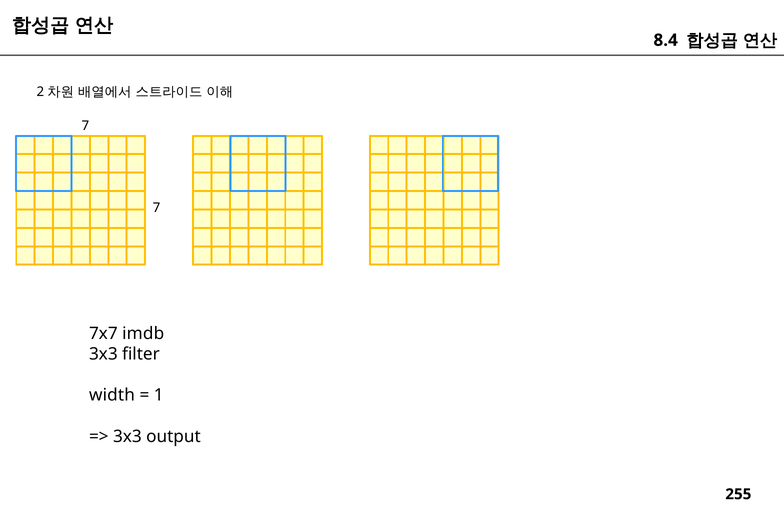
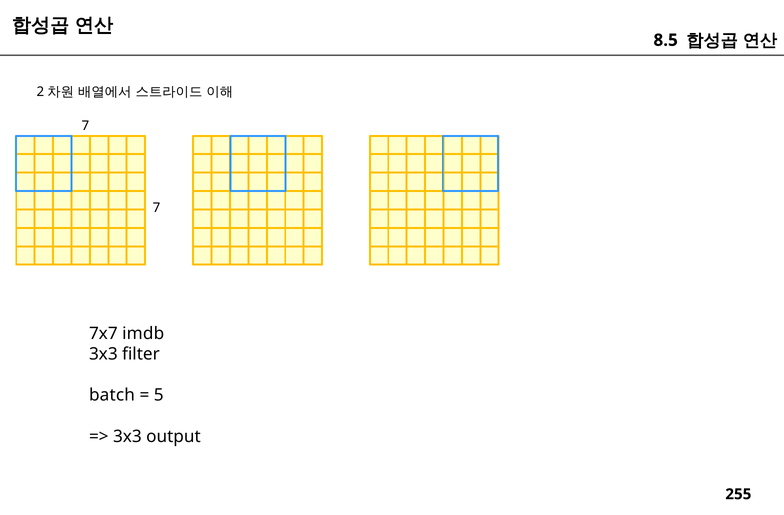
8.4: 8.4 -> 8.5 (666, 40)
width: width -> batch (112, 395)
1: 1 -> 5 (159, 395)
